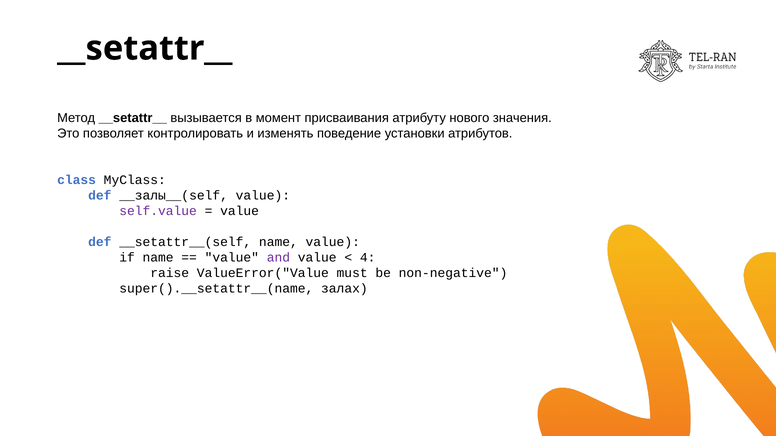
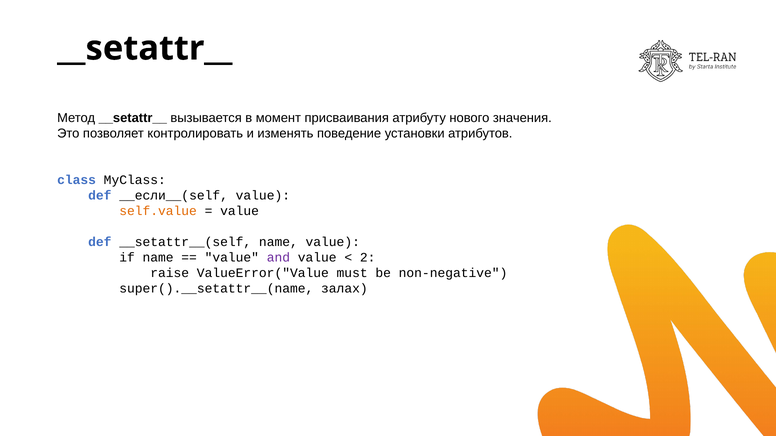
__залы__(self: __залы__(self -> __если__(self (174, 196)
self.value colour: purple -> orange (158, 211)
4: 4 -> 2 (368, 258)
